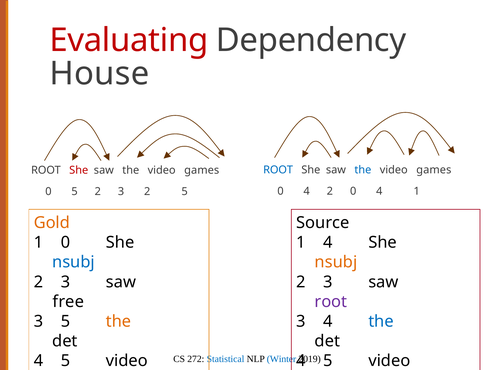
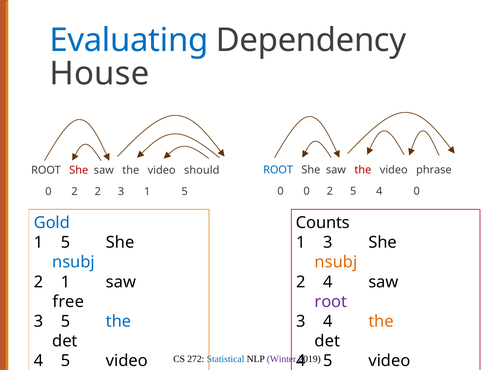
Evaluating colour: red -> blue (129, 40)
the colour: blue -> red (363, 170)
games: games -> phrase (434, 170)
games: games -> should (202, 170)
4: 4 -> 0 (307, 192)
2 0: 0 -> 5 (353, 192)
4 1: 1 -> 0 (417, 192)
5: 5 -> 2 (74, 192)
3 2: 2 -> 1 (147, 192)
Gold colour: orange -> blue (52, 223)
Source: Source -> Counts (323, 223)
0: 0 -> 5 (65, 243)
1 4: 4 -> 3 (328, 243)
3: 3 -> 1 (65, 282)
3: 3 -> 4 (328, 282)
the colour: orange -> blue (119, 322)
the colour: blue -> orange (381, 322)
Winter colour: blue -> purple (281, 359)
